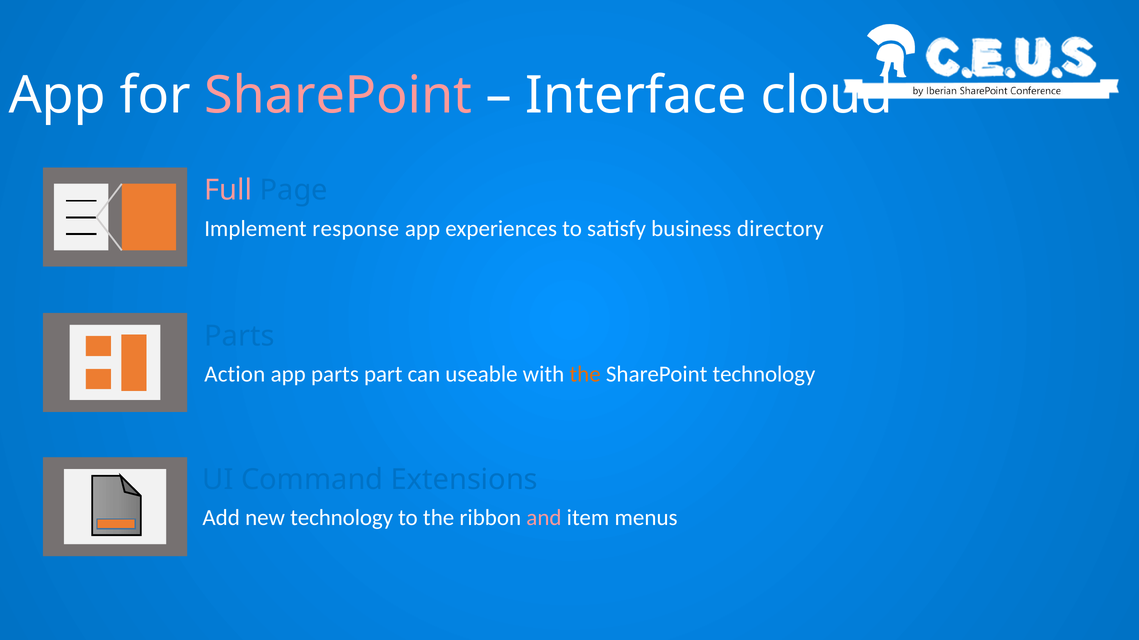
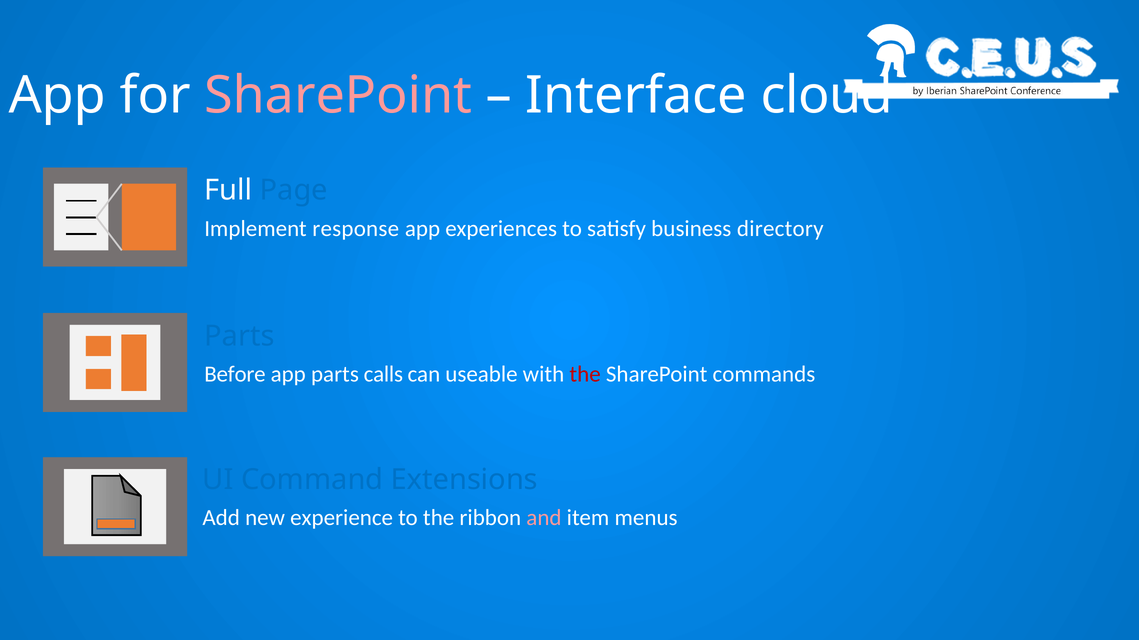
Full colour: pink -> white (228, 191)
Action: Action -> Before (235, 375)
part: part -> calls (383, 375)
the colour: orange -> red (585, 375)
SharePoint technology: technology -> commands (764, 375)
new technology: technology -> experience (342, 518)
